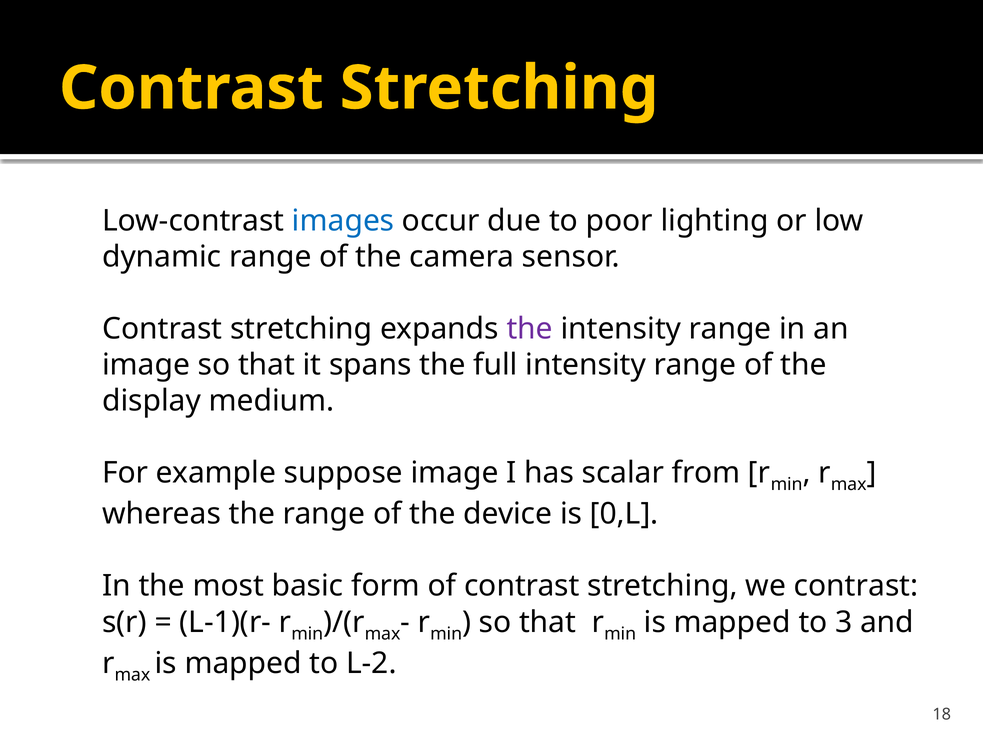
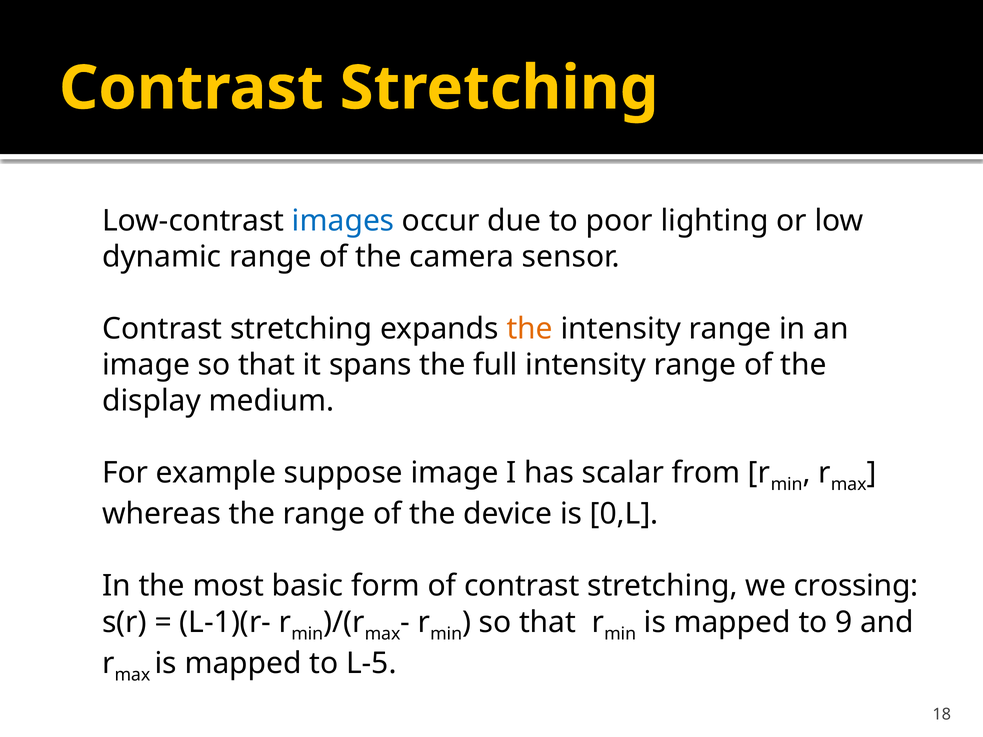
the colour: purple -> orange (530, 329)
we contrast: contrast -> crossing (856, 586)
3: 3 -> 9 (844, 622)
L-2: L-2 -> L-5 (371, 664)
